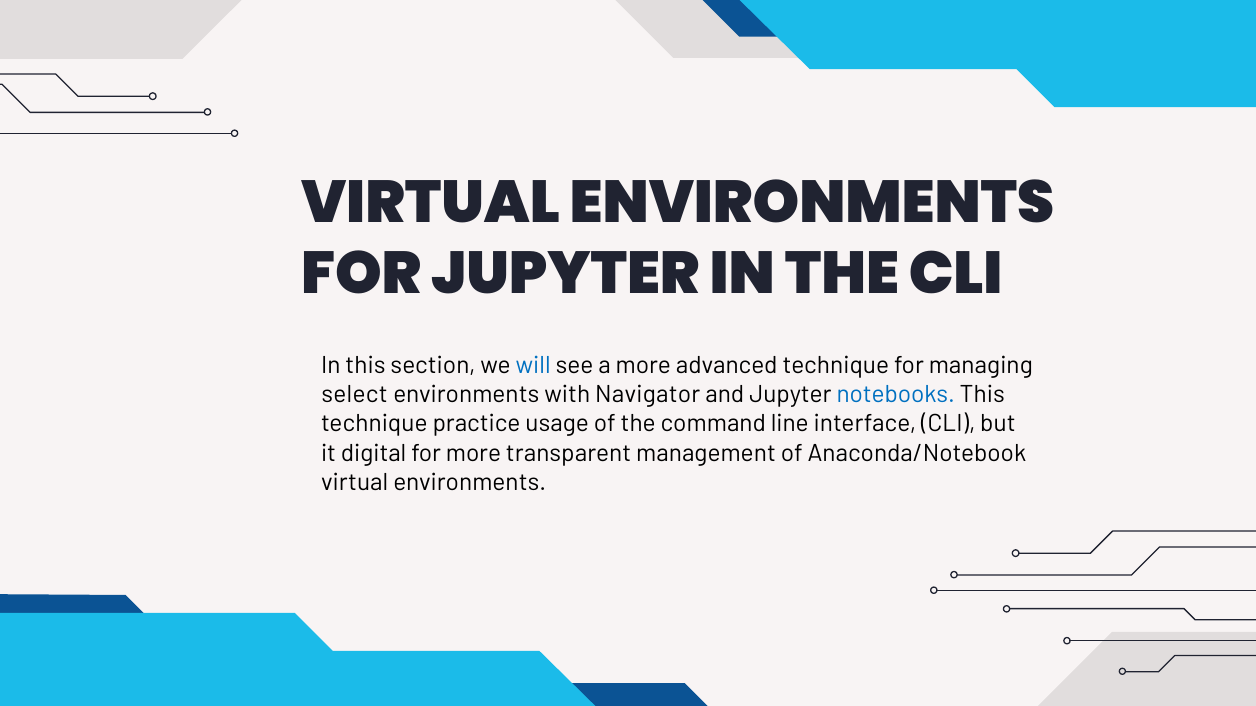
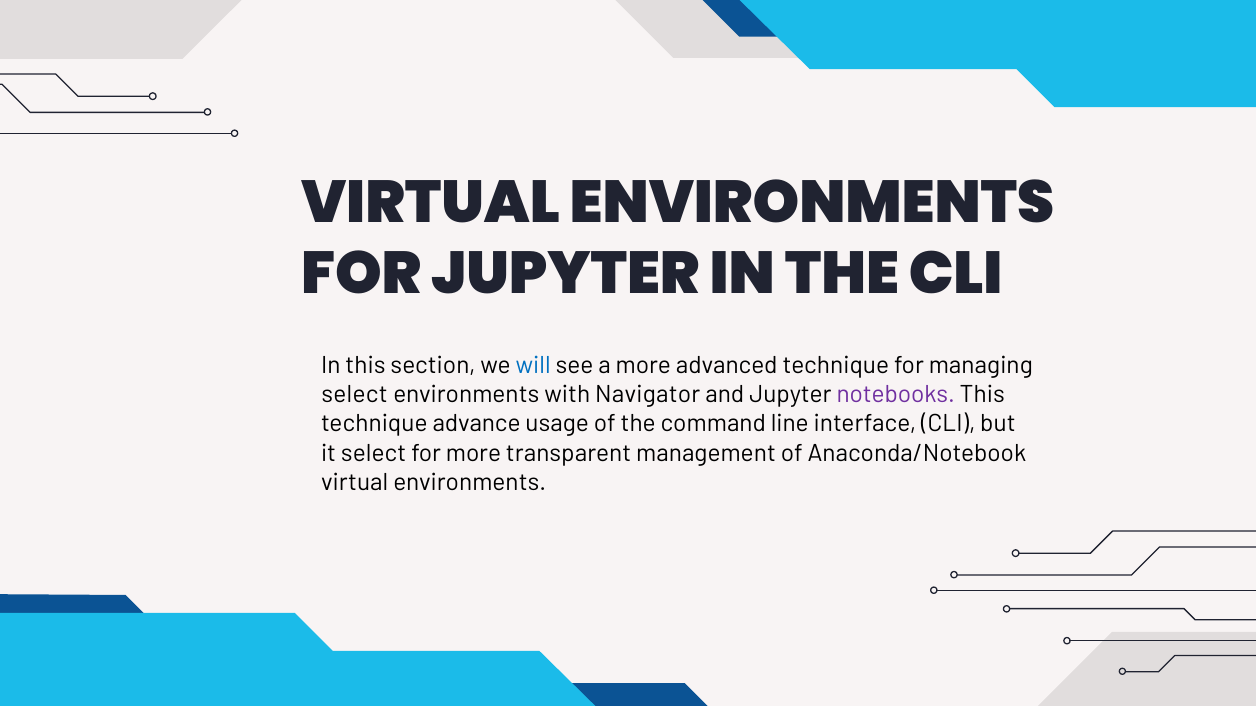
notebooks colour: blue -> purple (896, 395)
practice: practice -> advance (477, 424)
it digital: digital -> select (374, 453)
